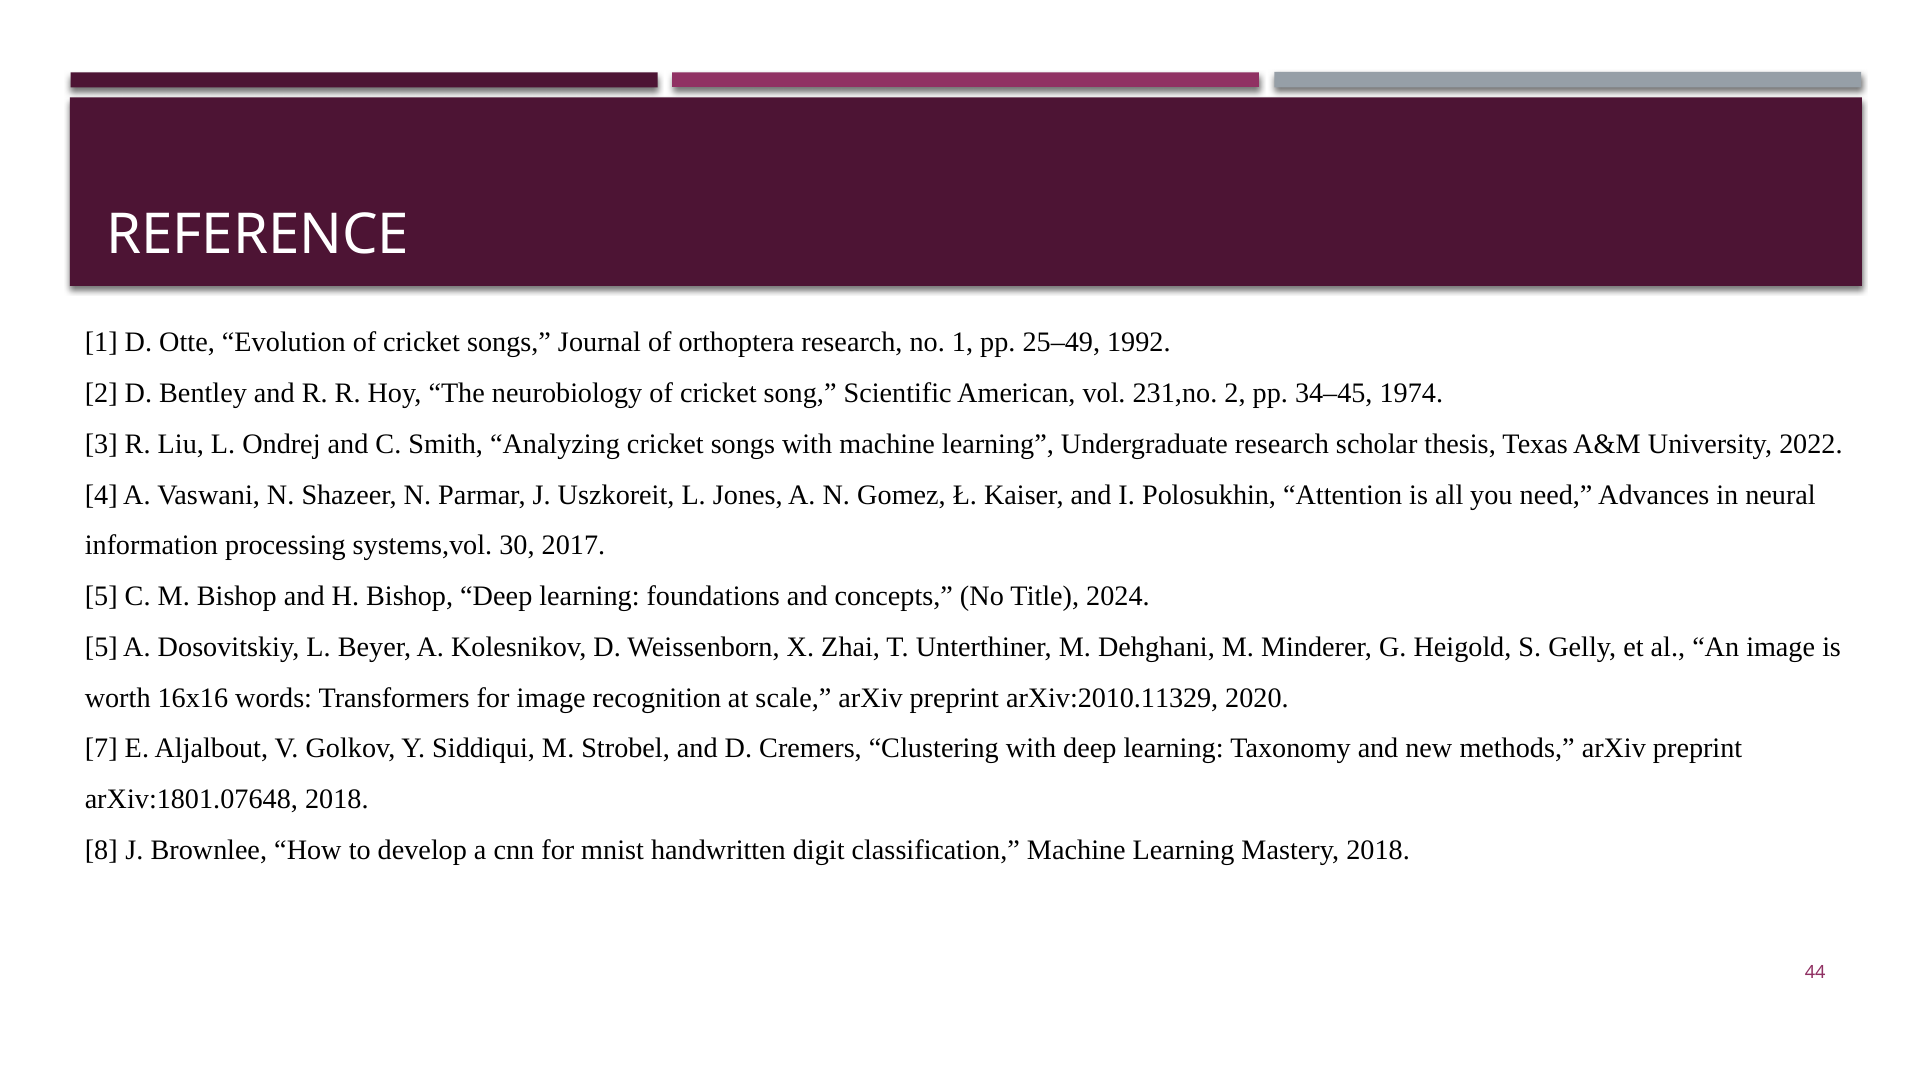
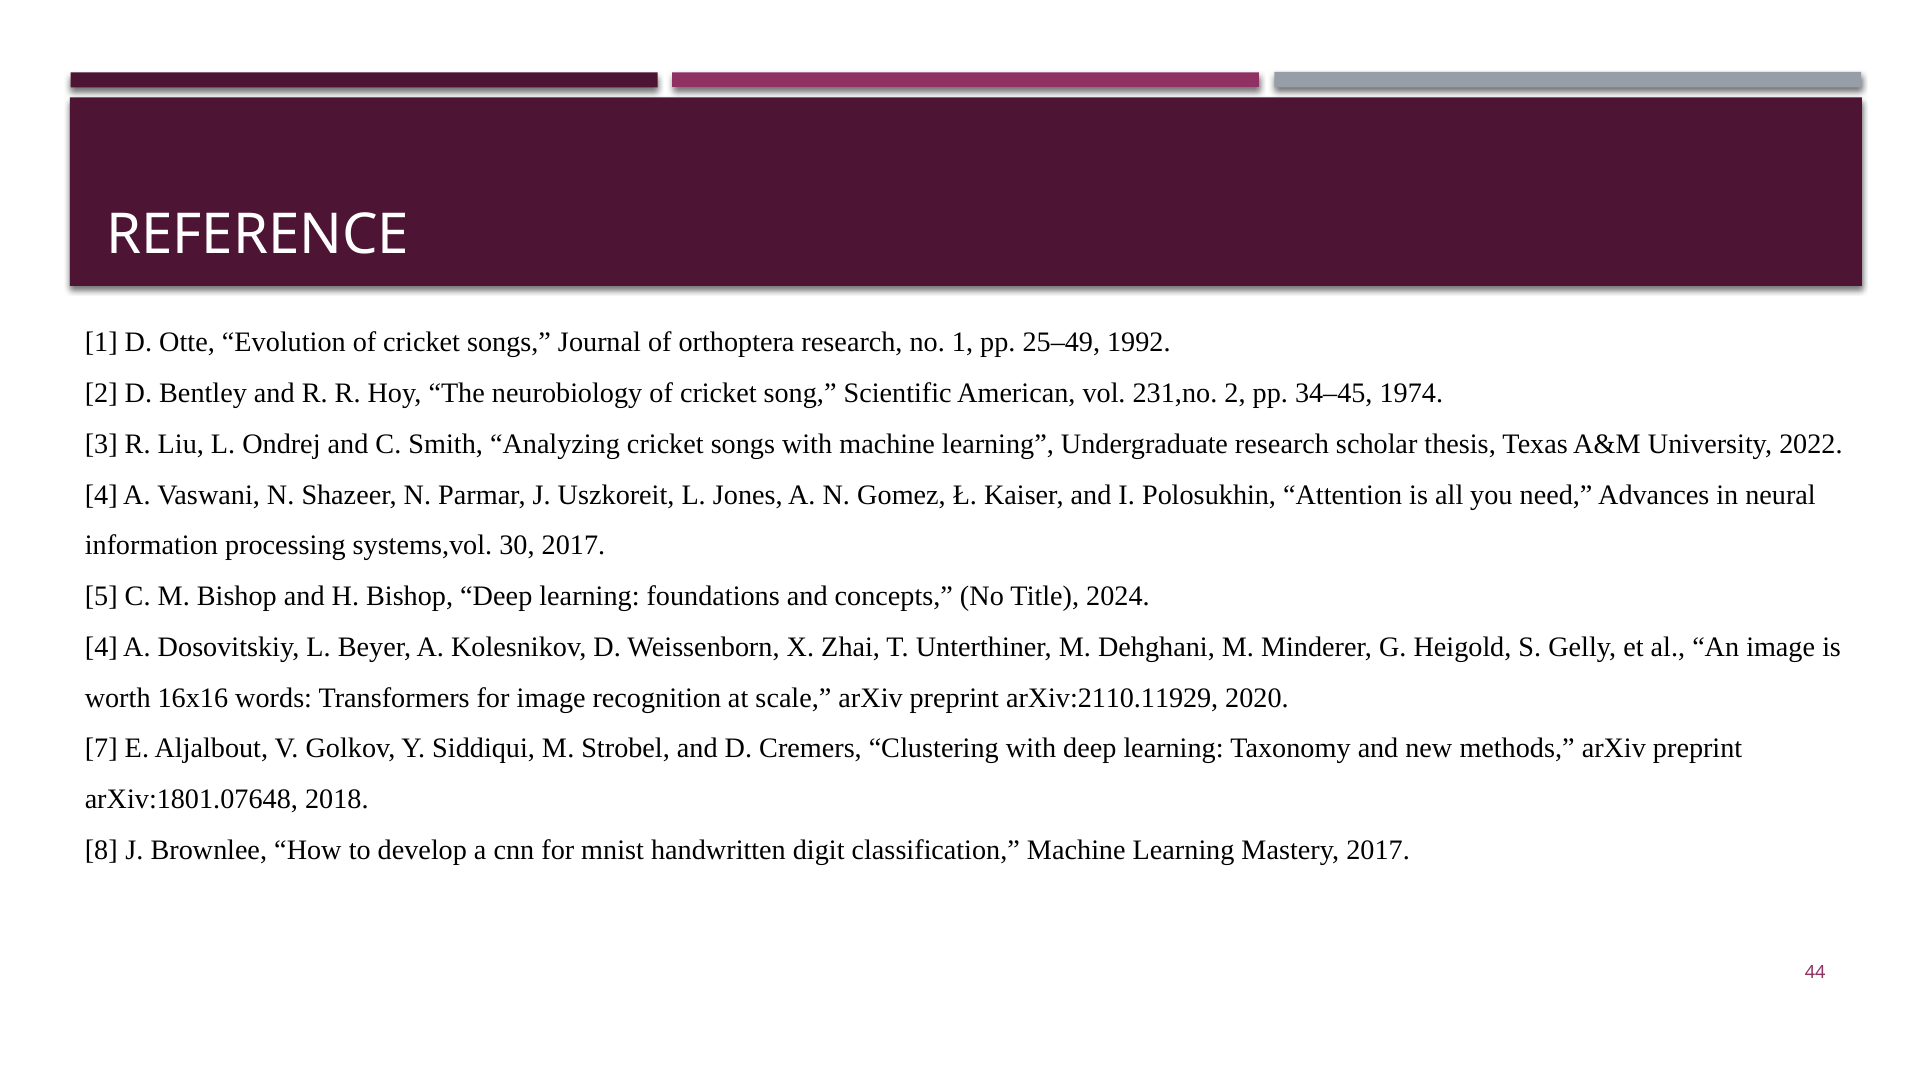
5: 5 -> 4 (101, 647)
arXiv:2010.11329: arXiv:2010.11329 -> arXiv:2110.11929 (1112, 698)
Mastery 2018: 2018 -> 2017 (1378, 850)
